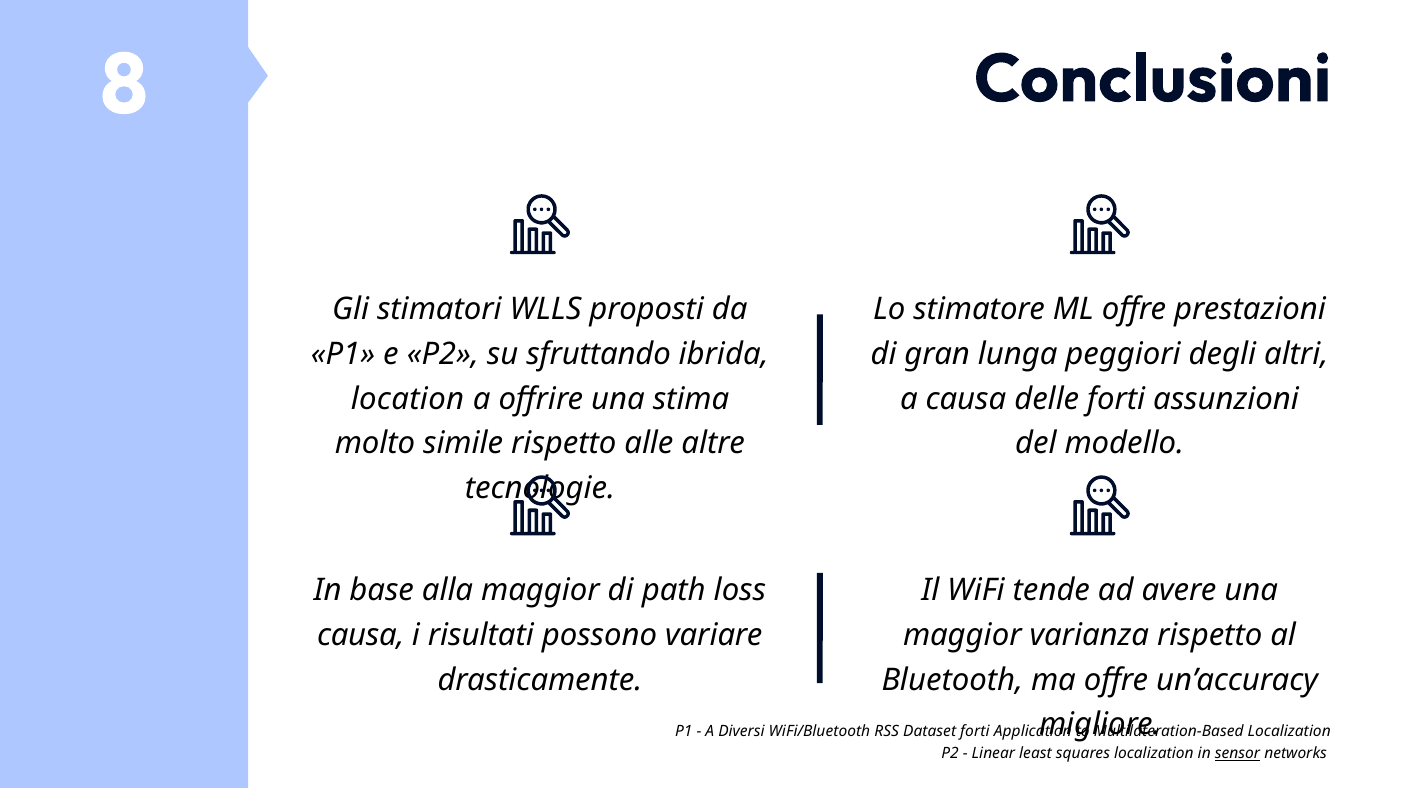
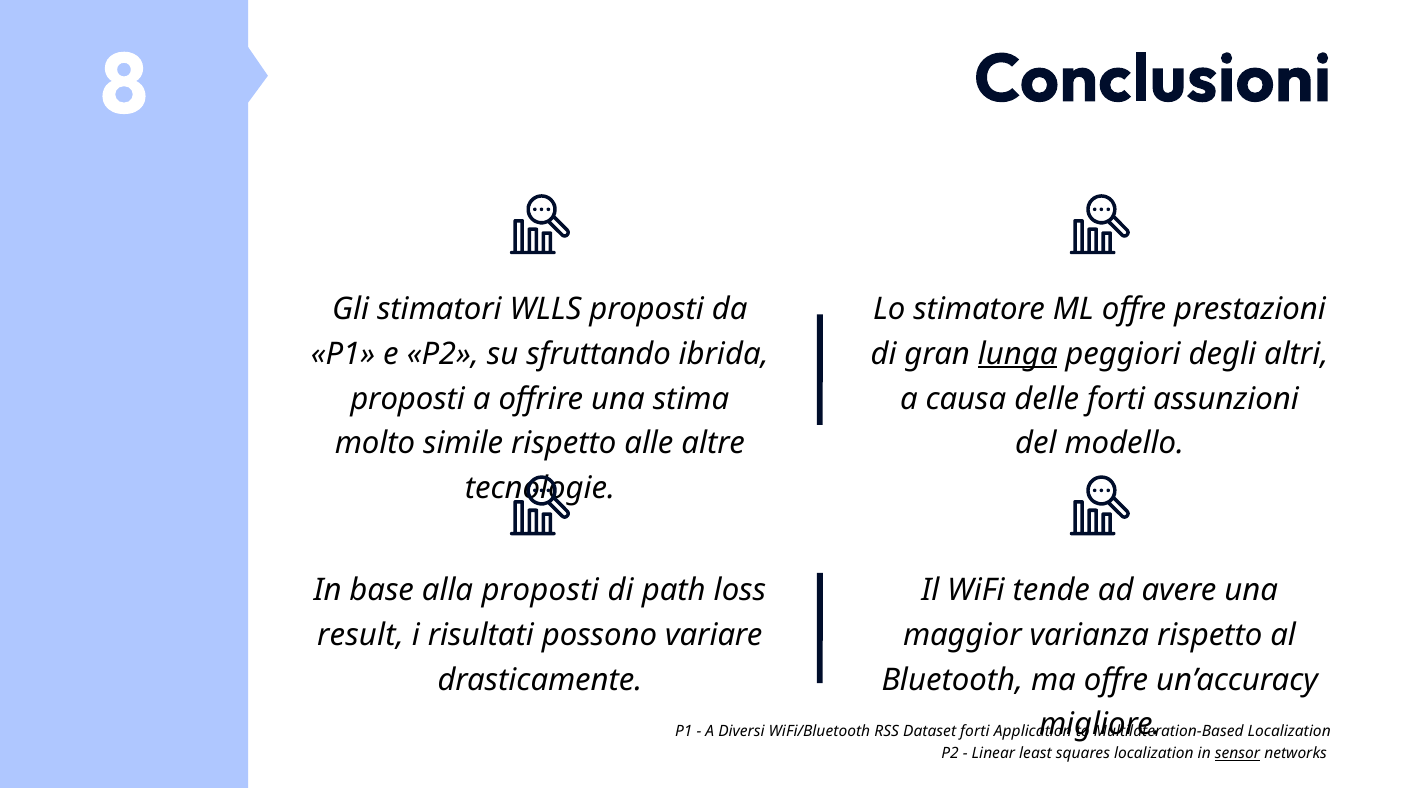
lunga underline: none -> present (1018, 354)
location: location -> proposti (408, 399)
alla maggior: maggior -> proposti (540, 590)
causa: causa -> result (360, 635)
